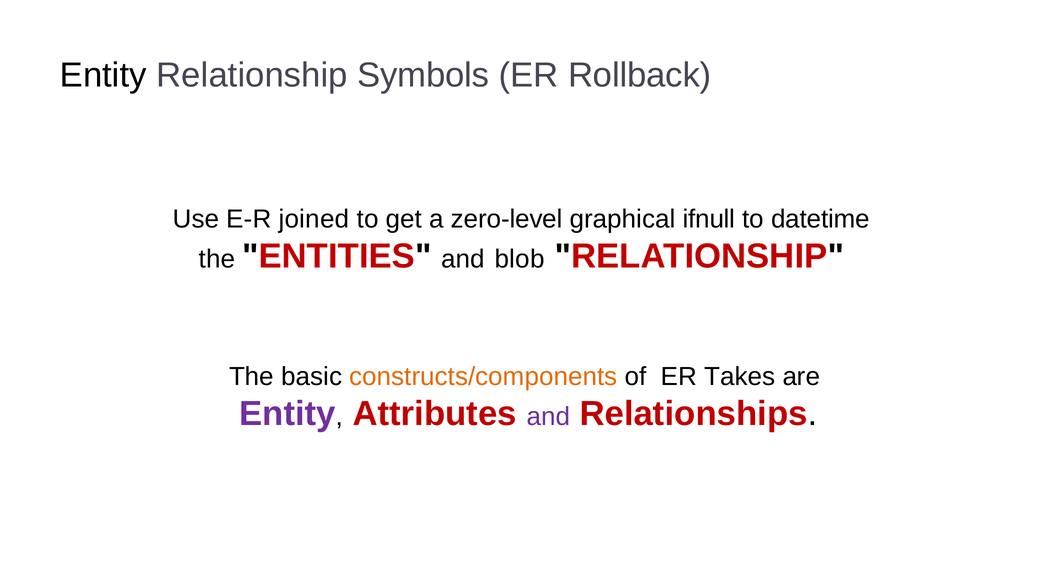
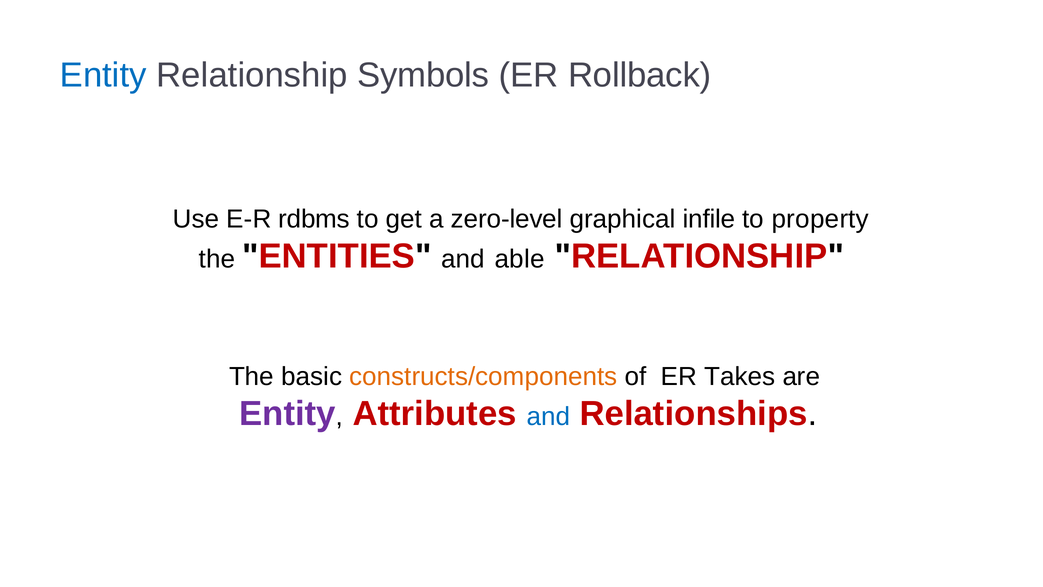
Entity colour: black -> blue (103, 75)
joined: joined -> rdbms (314, 219)
ifnull: ifnull -> infile (709, 219)
datetime: datetime -> property (820, 219)
blob: blob -> able (520, 259)
and colour: purple -> blue (548, 417)
